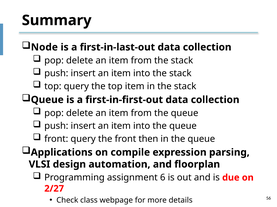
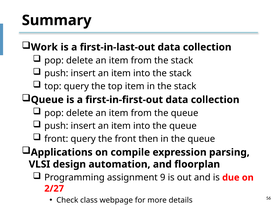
Node: Node -> Work (44, 47)
6: 6 -> 9 (163, 178)
